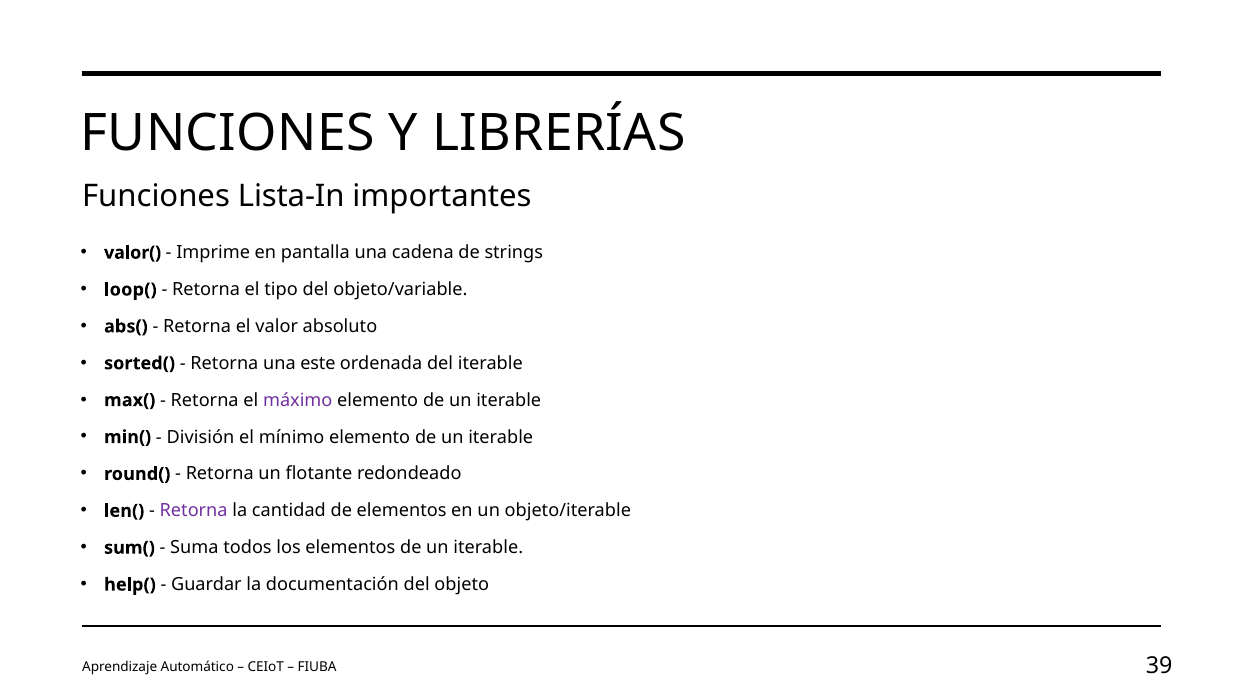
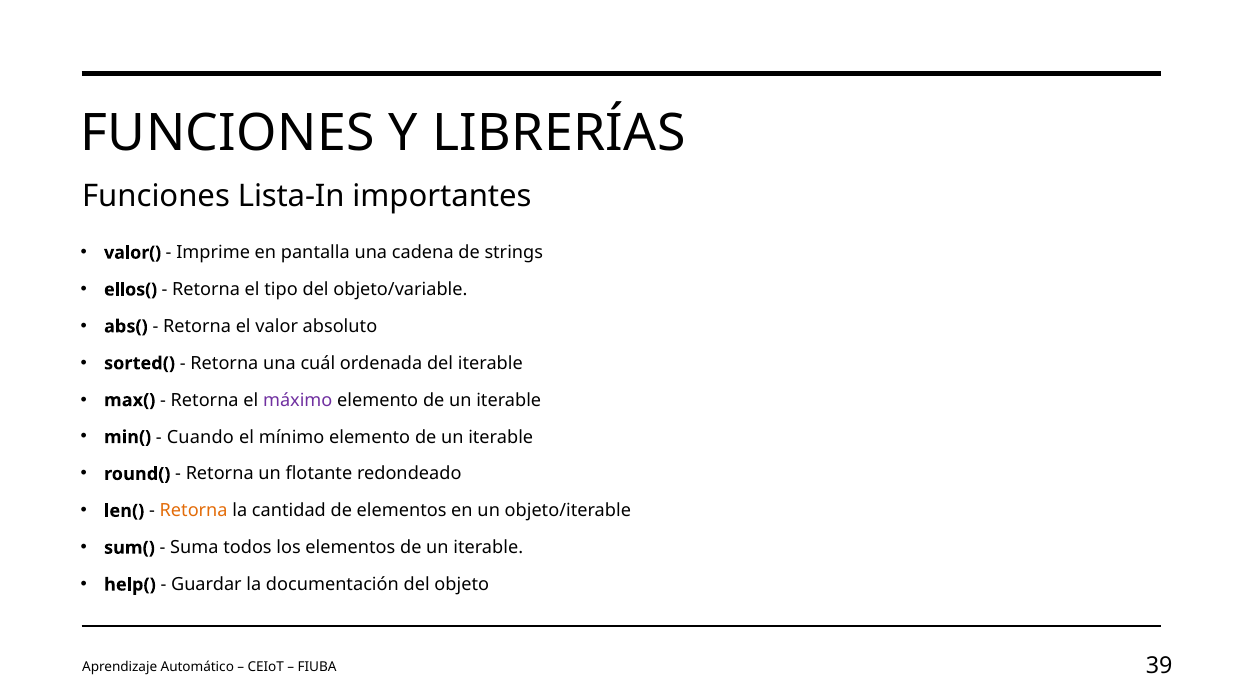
loop(: loop( -> ellos( (131, 290)
este: este -> cuál (318, 363)
División: División -> Cuando (200, 437)
Retorna colour: purple -> orange (194, 511)
